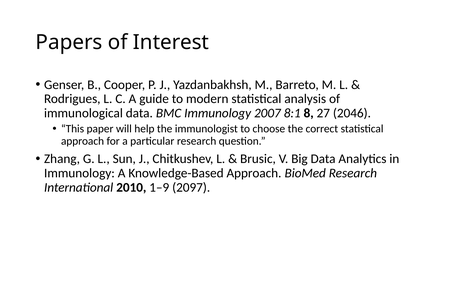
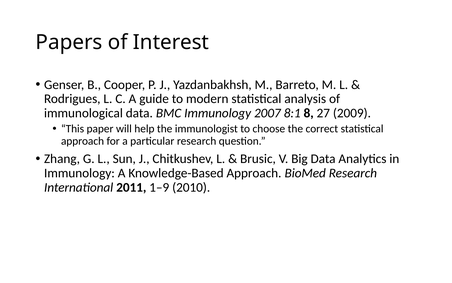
2046: 2046 -> 2009 (352, 113)
2010: 2010 -> 2011 (131, 187)
2097: 2097 -> 2010 (191, 187)
